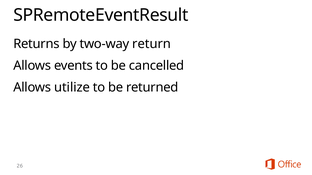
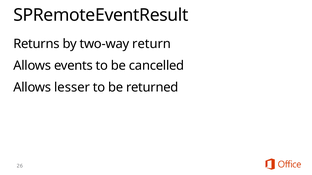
utilize: utilize -> lesser (72, 88)
